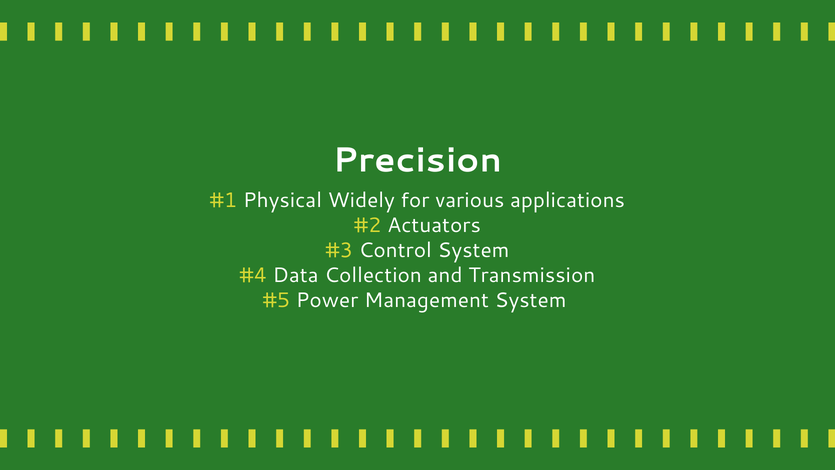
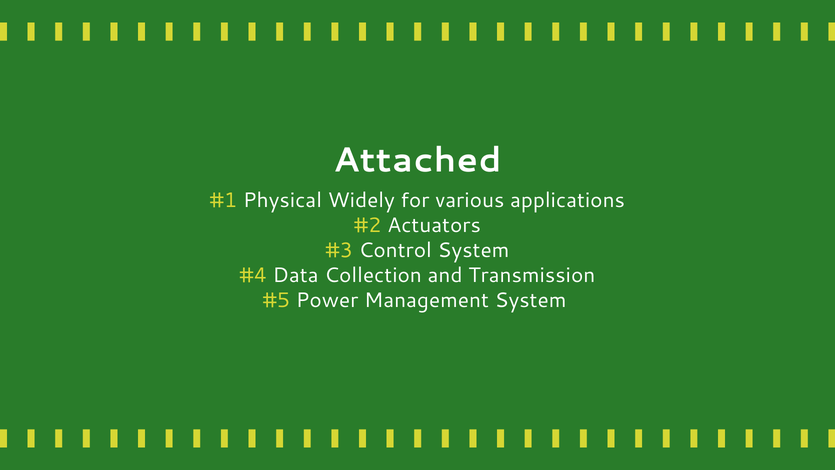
Precision: Precision -> Attached (417, 160)
